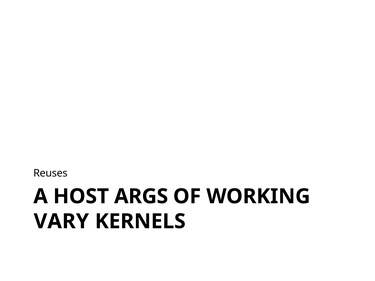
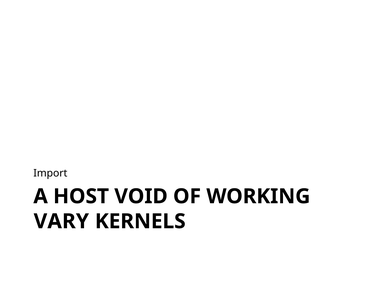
Reuses: Reuses -> Import (50, 173)
ARGS: ARGS -> VOID (141, 197)
